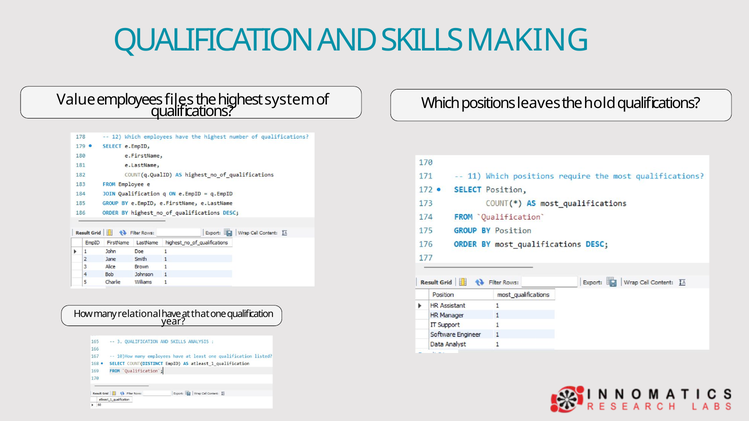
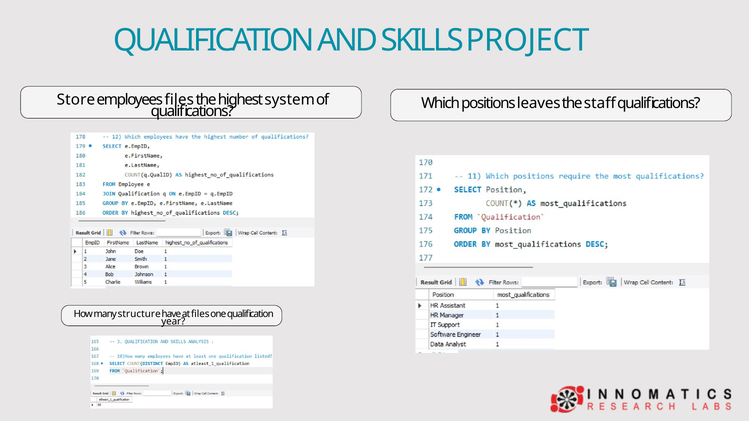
MAKING: MAKING -> PROJECT (528, 41)
Value: Value -> Store (76, 100)
hold: hold -> staff (600, 103)
relational: relational -> structure (139, 314)
at that: that -> files (200, 314)
